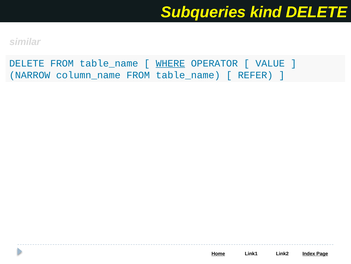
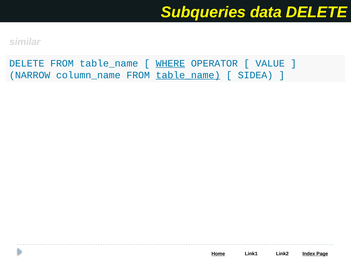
kind: kind -> data (266, 12)
table_name underline: none -> present (188, 75)
REFER: REFER -> SIDEA (255, 75)
